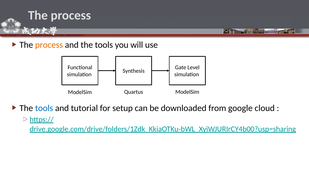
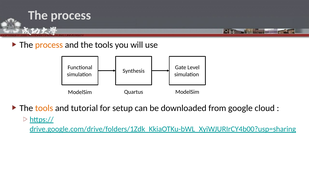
tools colour: blue -> orange (44, 108)
